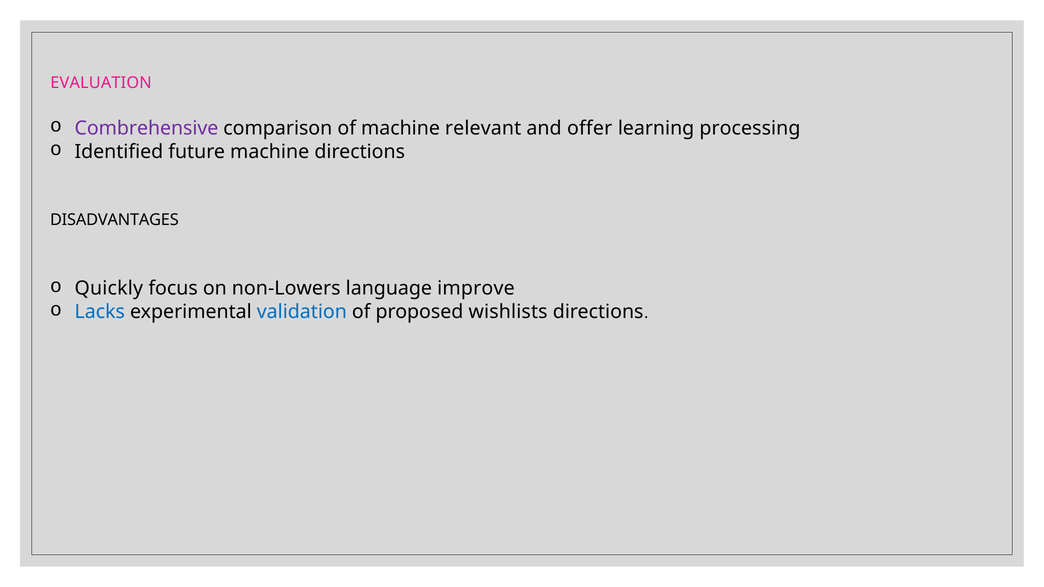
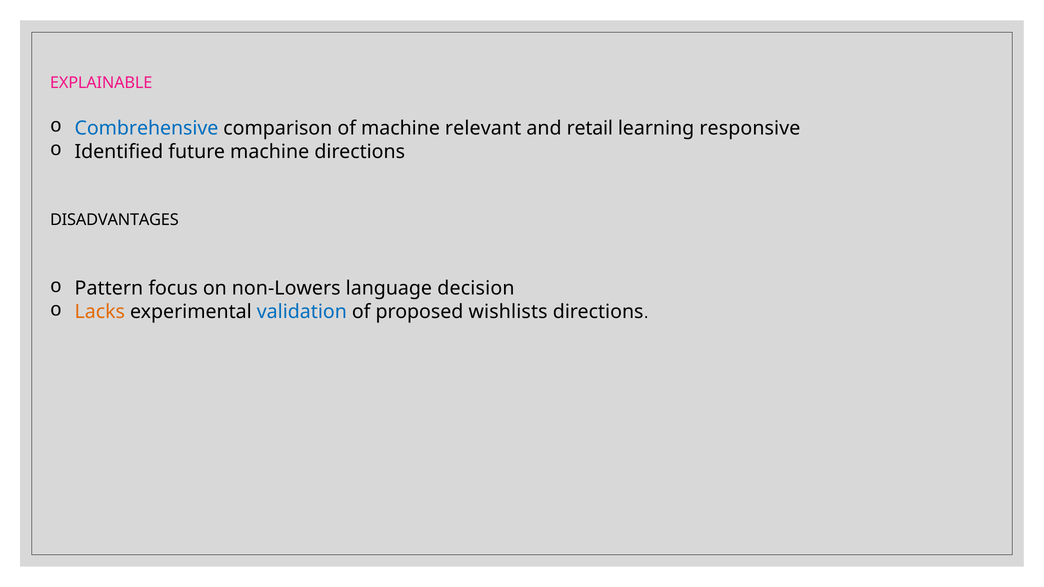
EVALUATION: EVALUATION -> EXPLAINABLE (101, 83)
Combrehensive colour: purple -> blue (147, 128)
offer: offer -> retail (590, 128)
processing: processing -> responsive (750, 128)
Quickly: Quickly -> Pattern (109, 289)
improve: improve -> decision (476, 289)
Lacks colour: blue -> orange (100, 312)
